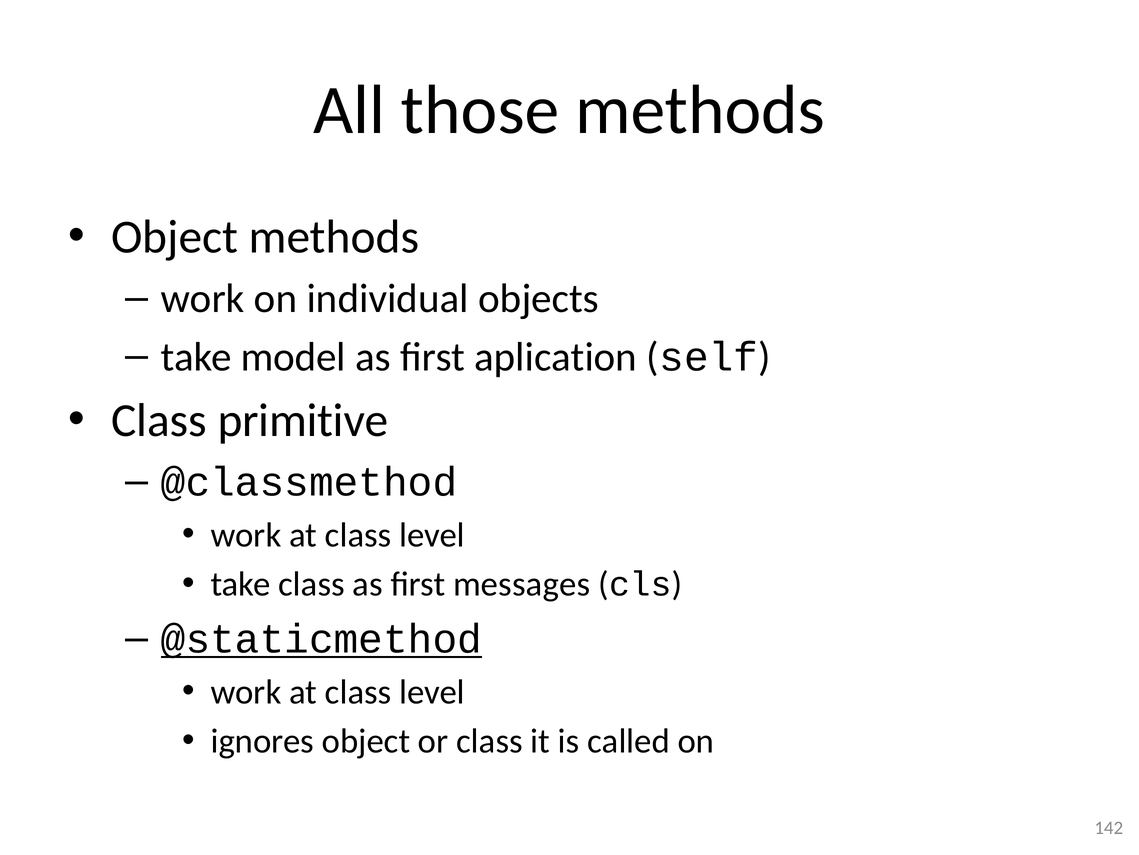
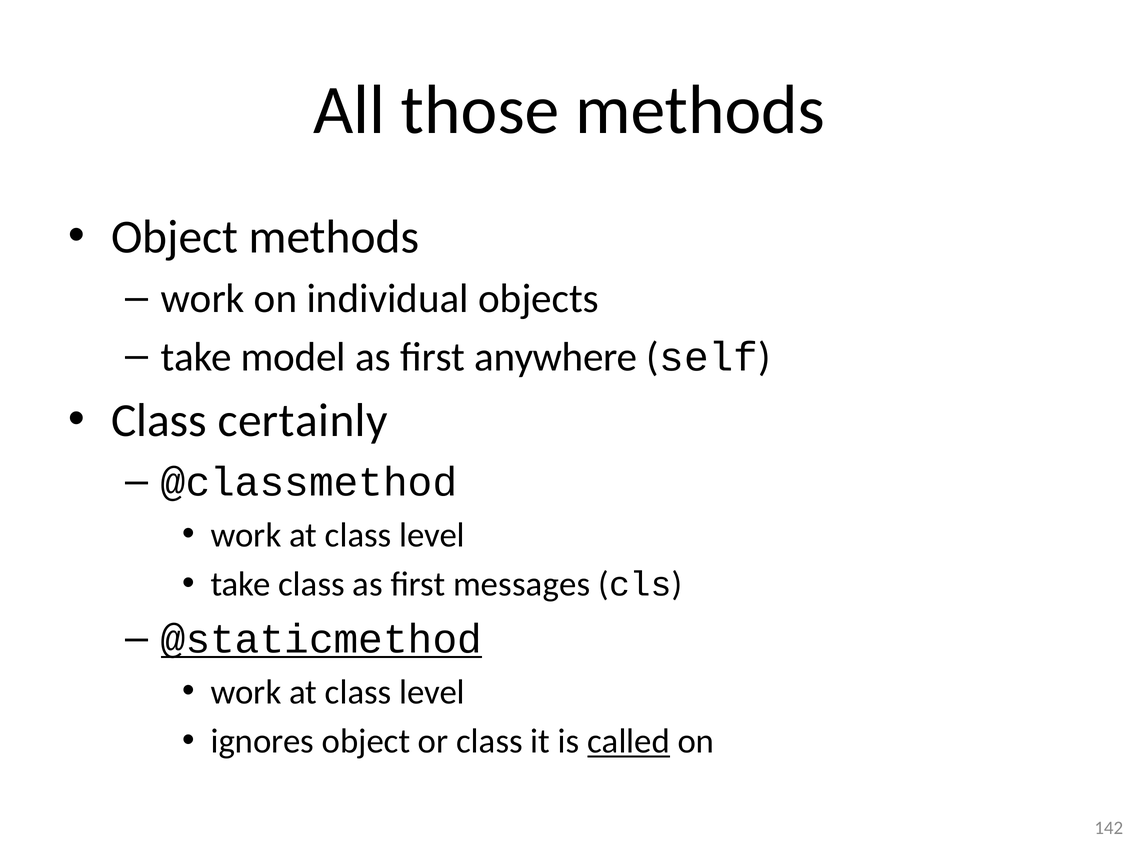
aplication: aplication -> anywhere (556, 357)
primitive: primitive -> certainly (303, 420)
called underline: none -> present (629, 741)
